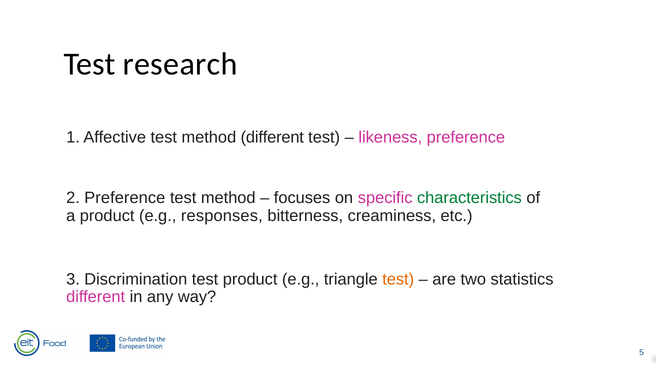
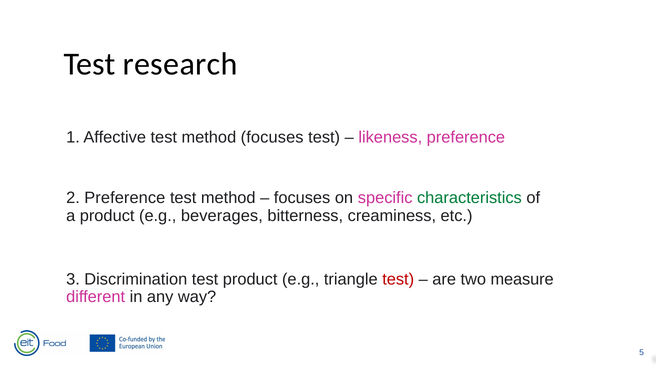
method different: different -> focuses (272, 138)
responses: responses -> beverages (222, 216)
test colour: orange -> red (398, 279)
statistics: statistics -> measure (522, 279)
